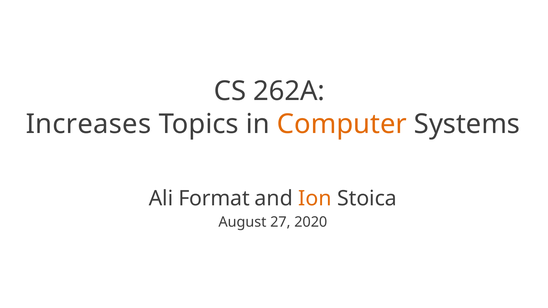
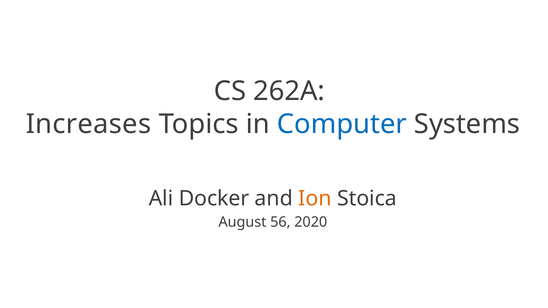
Computer colour: orange -> blue (342, 124)
Format: Format -> Docker (214, 199)
27: 27 -> 56 (280, 222)
